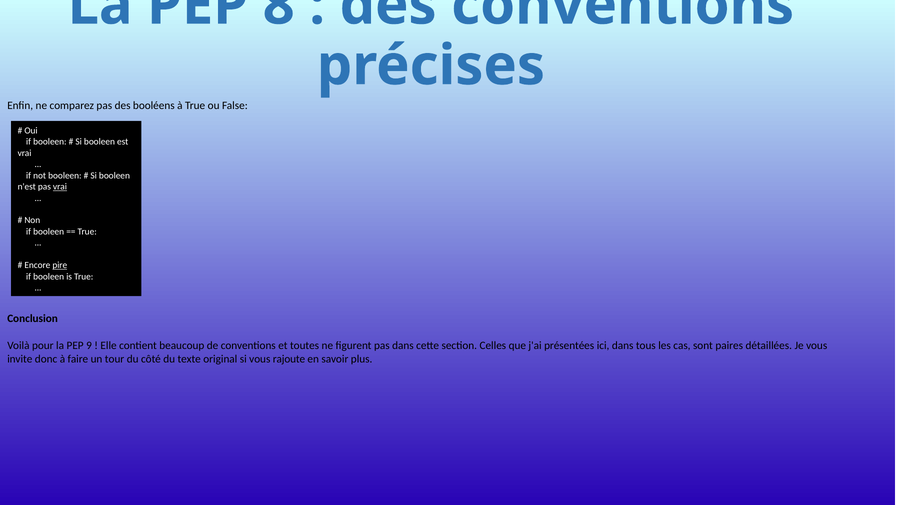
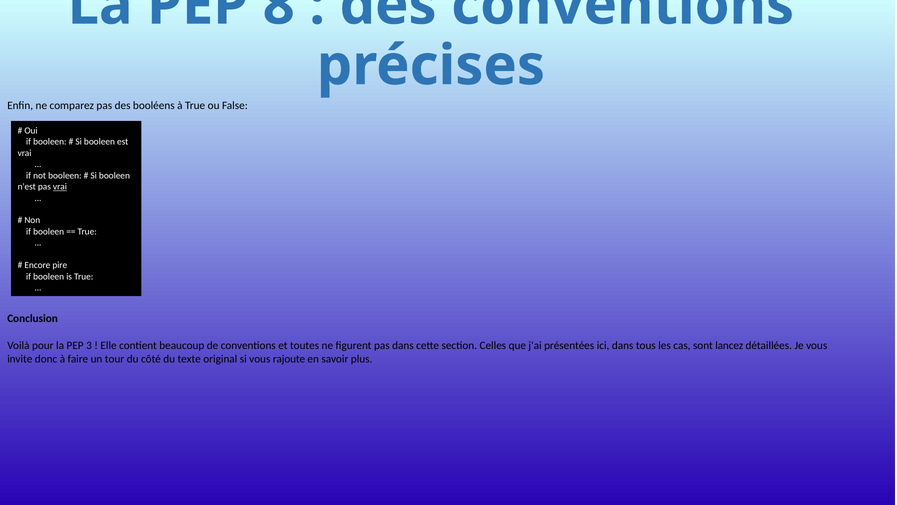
pire underline: present -> none (60, 265)
9: 9 -> 3 (89, 345)
paires: paires -> lancez (729, 345)
